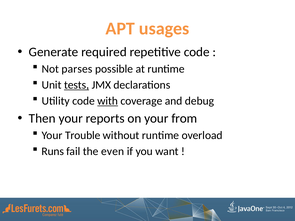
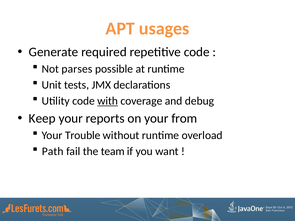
tests underline: present -> none (77, 85)
Then: Then -> Keep (42, 119)
Runs: Runs -> Path (53, 152)
even: even -> team (113, 152)
